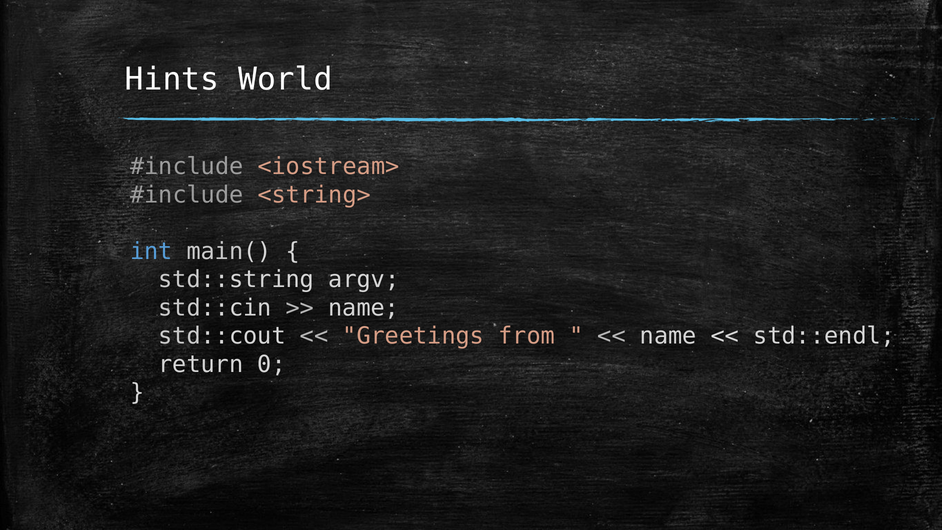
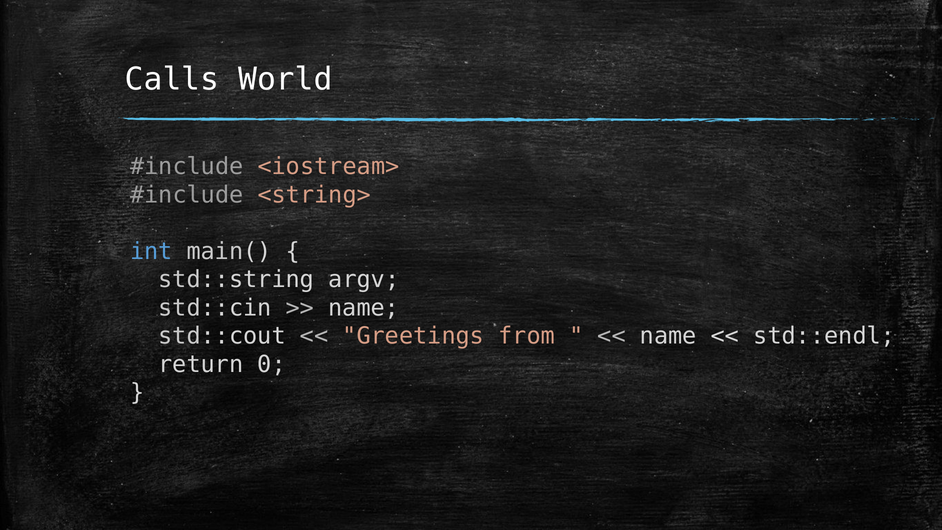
Hints: Hints -> Calls (172, 79)
